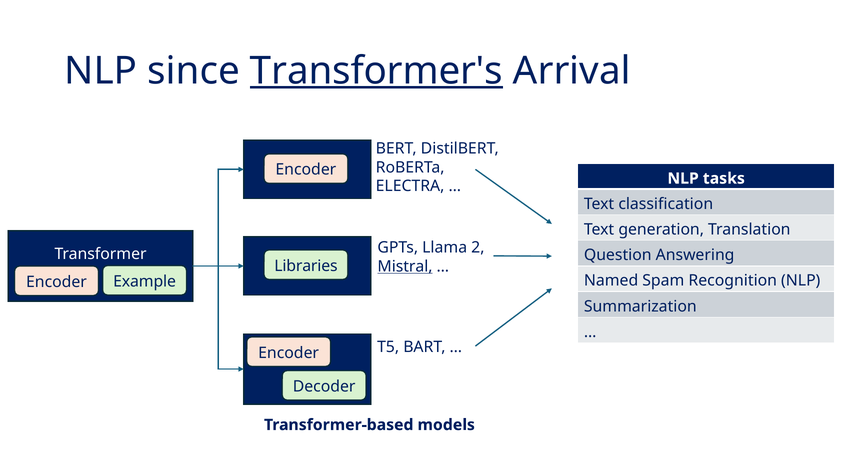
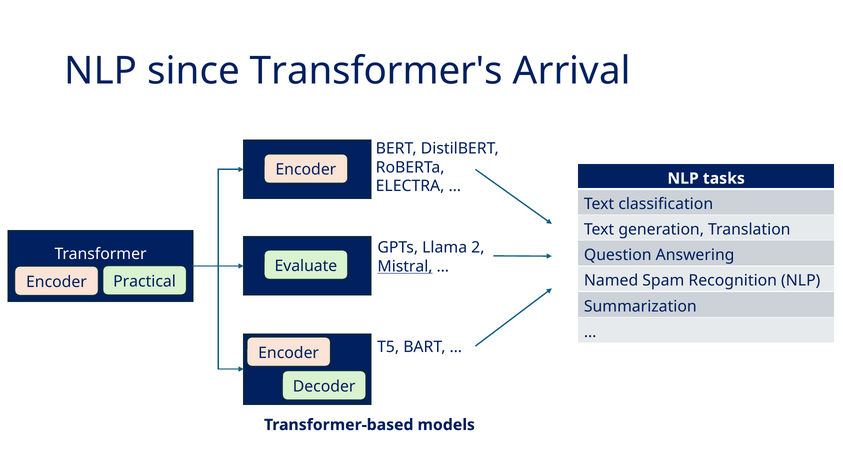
Transformer's underline: present -> none (376, 71)
Libraries: Libraries -> Evaluate (306, 266)
Example: Example -> Practical (145, 281)
